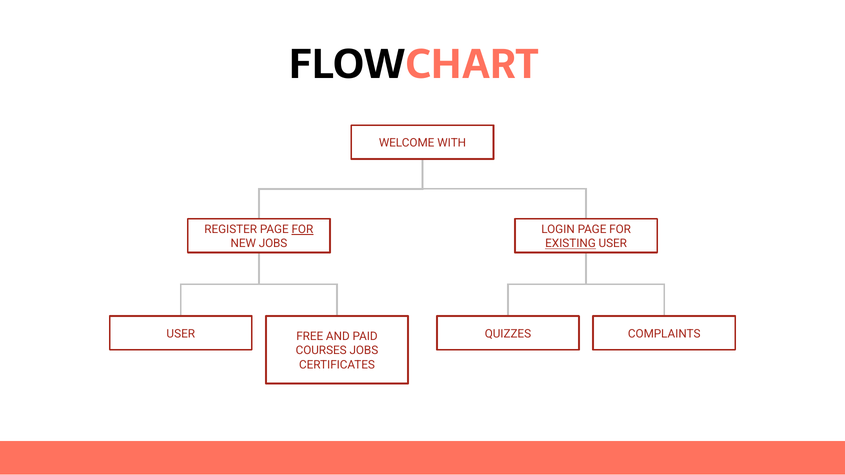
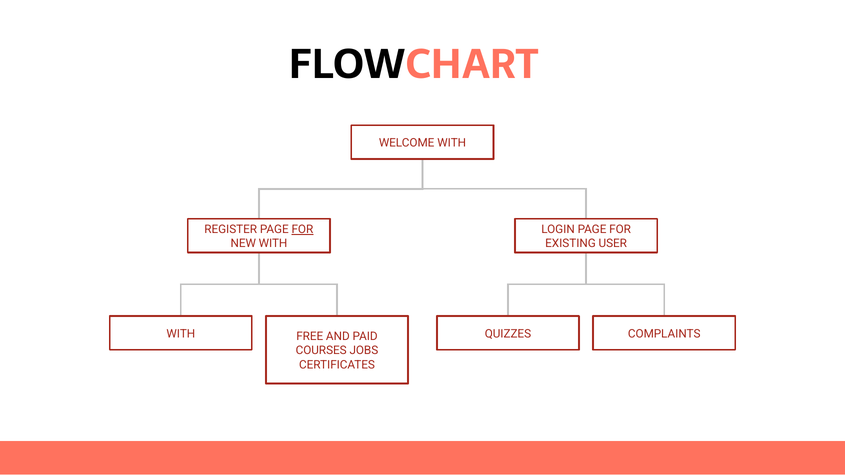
NEW JOBS: JOBS -> WITH (273, 244)
EXISTING underline: present -> none (571, 244)
USER: USER -> WITH (181, 334)
